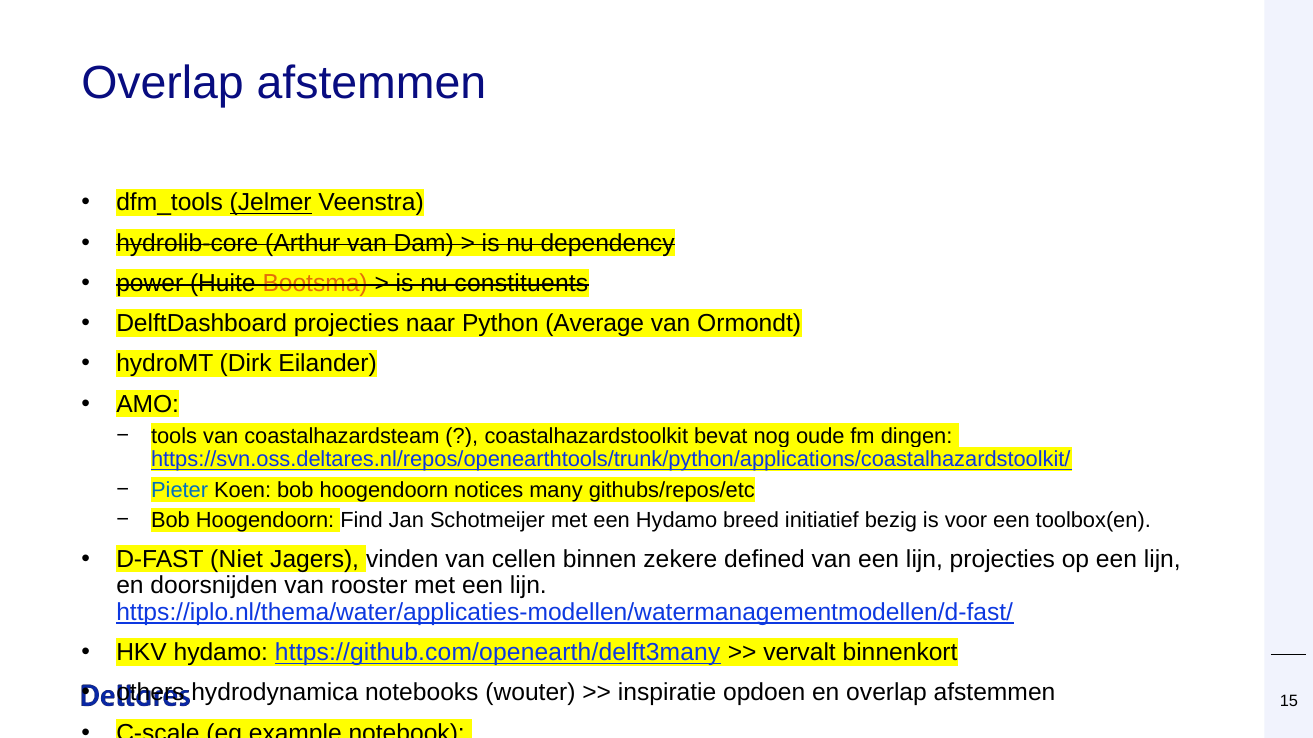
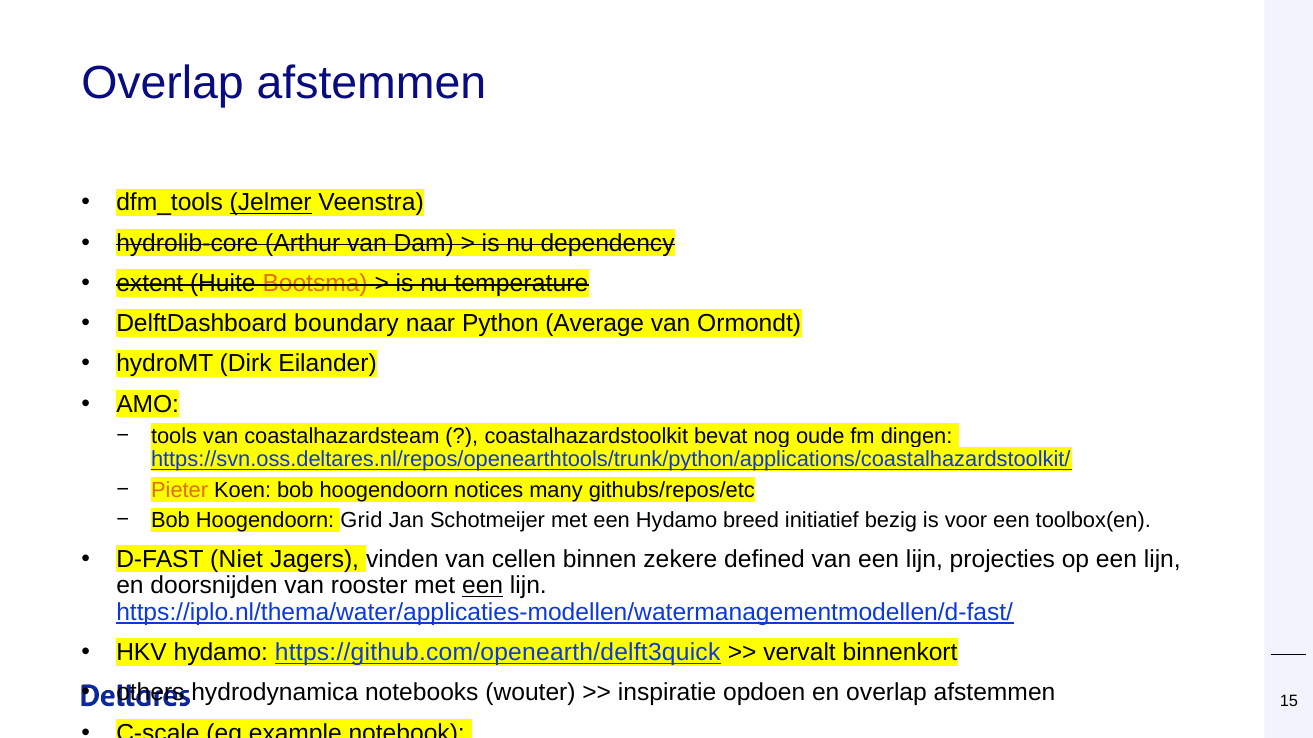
power: power -> extent (150, 283)
constituents: constituents -> temperature (521, 283)
DelftDashboard projecties: projecties -> boundary (346, 324)
Pieter colour: blue -> orange (180, 490)
Find: Find -> Grid (361, 521)
een underline: none -> present (483, 586)
https://github.com/openearth/delft3many: https://github.com/openearth/delft3many -> https://github.com/openearth/delft3quick (498, 653)
